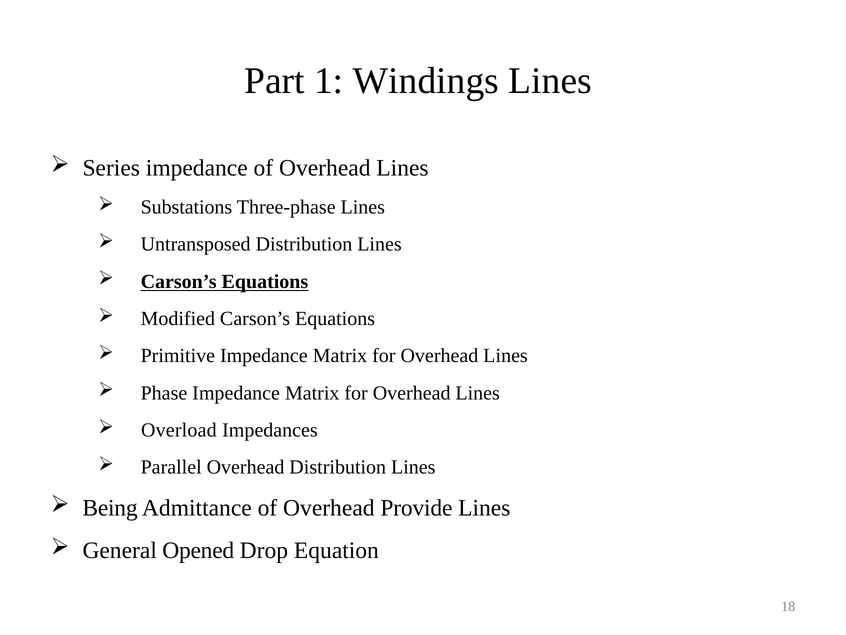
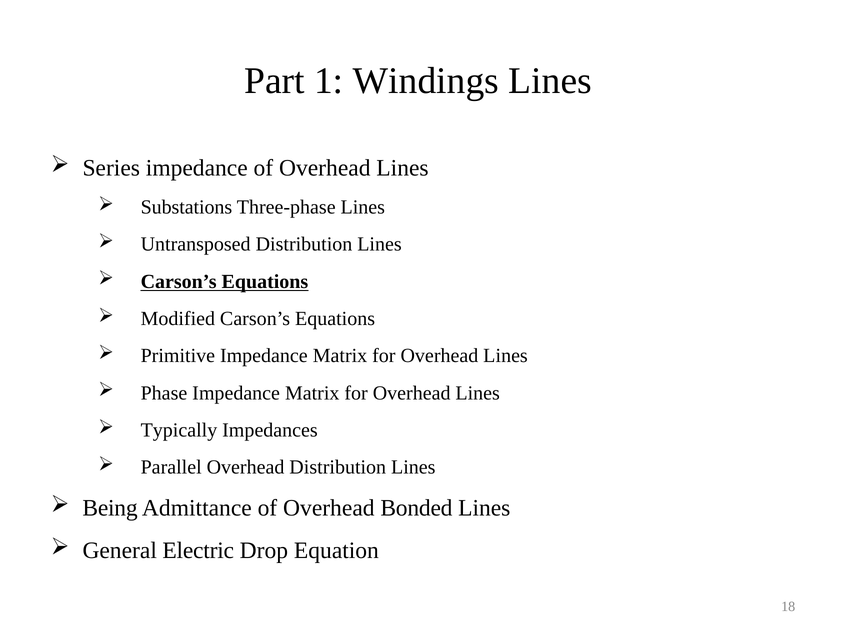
Overload: Overload -> Typically (179, 430)
Provide: Provide -> Bonded (416, 508)
Opened: Opened -> Electric (198, 550)
